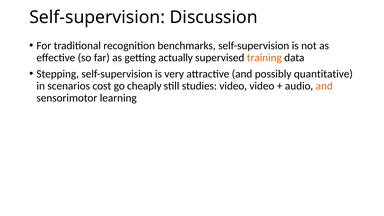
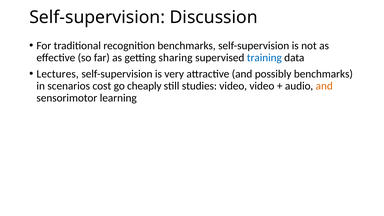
actually: actually -> sharing (176, 58)
training colour: orange -> blue (264, 58)
Stepping: Stepping -> Lectures (58, 74)
possibly quantitative: quantitative -> benchmarks (323, 74)
